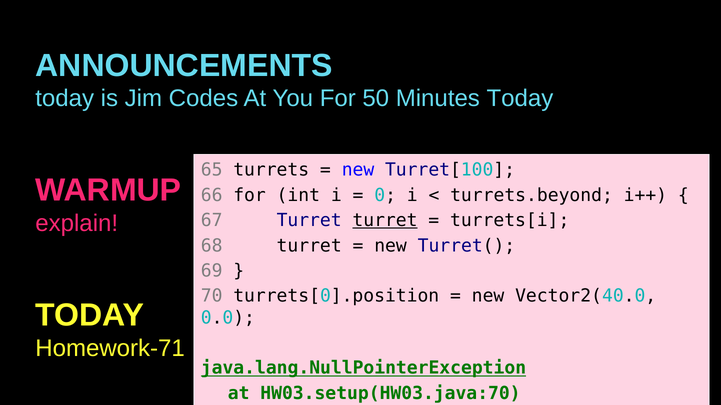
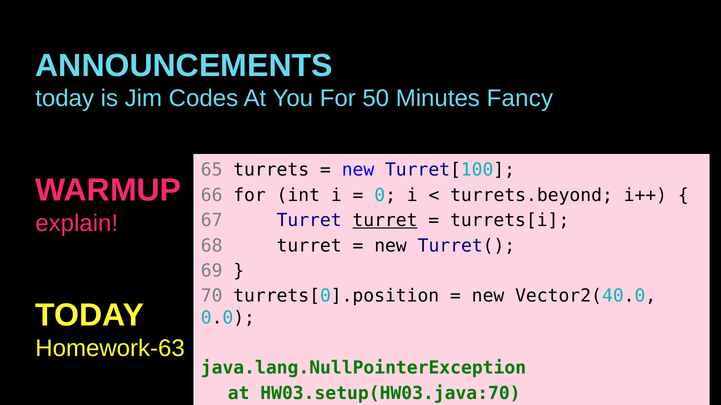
Minutes Today: Today -> Fancy (520, 99)
Homework-71: Homework-71 -> Homework-63 (110, 349)
java.lang.NullPointerException underline: present -> none (363, 369)
